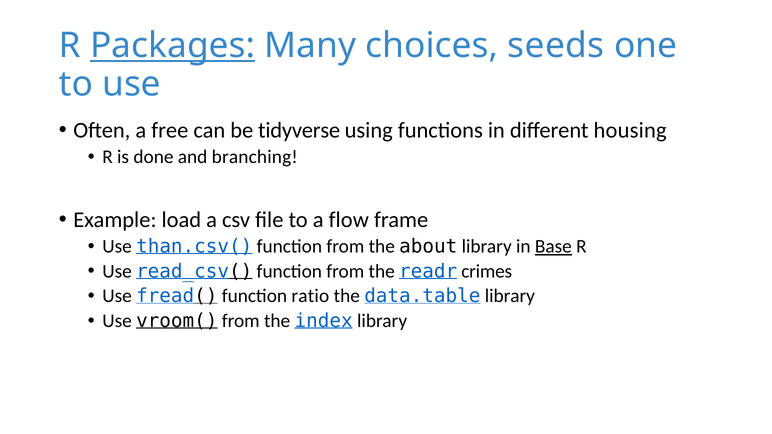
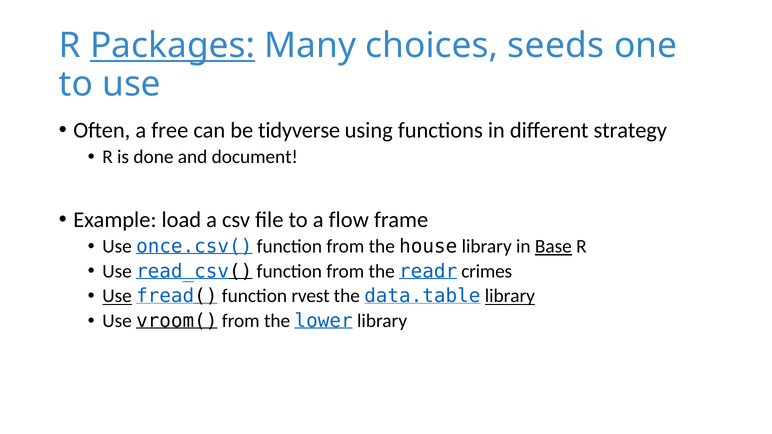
housing: housing -> strategy (630, 130)
branching: branching -> document (255, 157)
than.csv(: than.csv( -> once.csv( (194, 247)
about: about -> house (428, 247)
Use underline: none -> present (117, 296)
ratio: ratio -> rvest (311, 296)
library underline: none -> present (510, 296)
index: index -> lower (324, 321)
